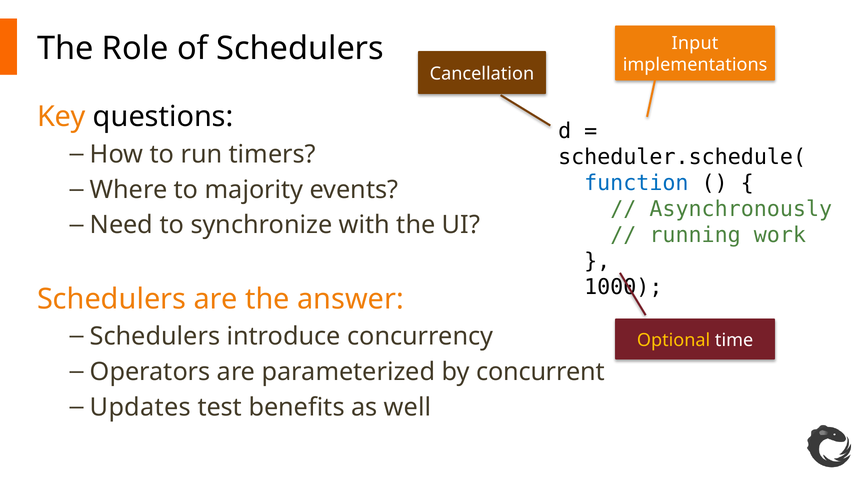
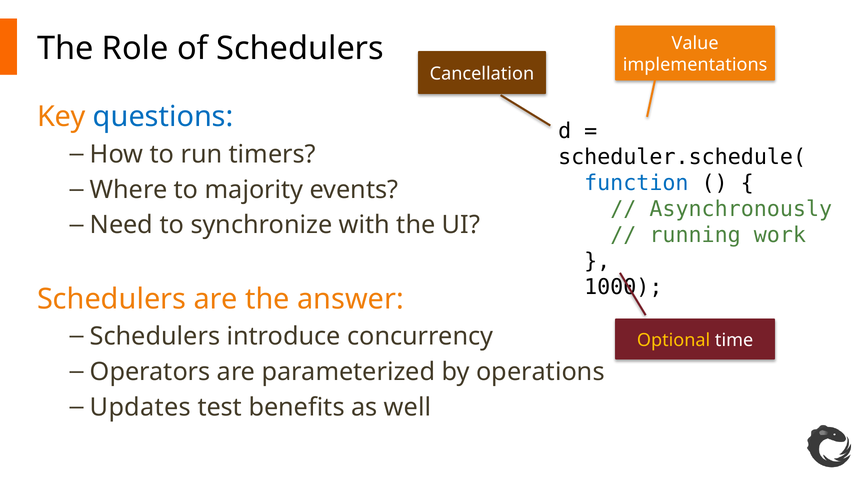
Input: Input -> Value (695, 43)
questions colour: black -> blue (163, 117)
concurrent: concurrent -> operations (540, 372)
